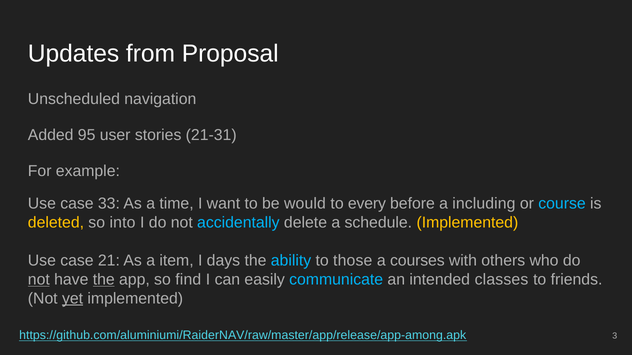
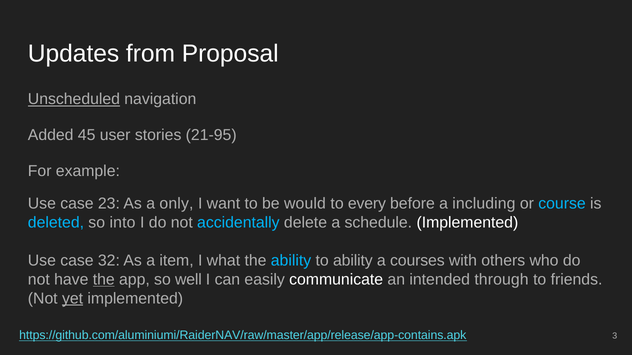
Unscheduled underline: none -> present (74, 99)
95: 95 -> 45 (87, 135)
21-31: 21-31 -> 21-95 (211, 135)
33: 33 -> 23 (109, 204)
time: time -> only (176, 204)
deleted colour: yellow -> light blue (56, 223)
Implemented colour: yellow -> white (467, 223)
21: 21 -> 32 (109, 261)
days: days -> what (223, 261)
to those: those -> ability (353, 261)
not underline: present -> none (39, 280)
find: find -> well (188, 280)
communicate colour: light blue -> white (336, 280)
classes: classes -> through (501, 280)
https://github.com/aluminiumi/RaiderNAV/raw/master/app/release/app-among.apk: https://github.com/aluminiumi/RaiderNAV/raw/master/app/release/app-among.apk -> https://github.com/aluminiumi/RaiderNAV/raw/master/app/release/app-contains.apk (243, 336)
